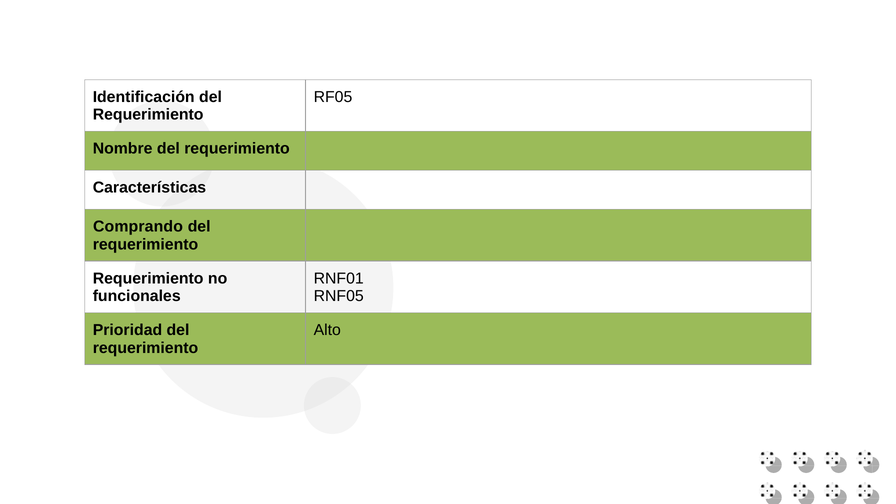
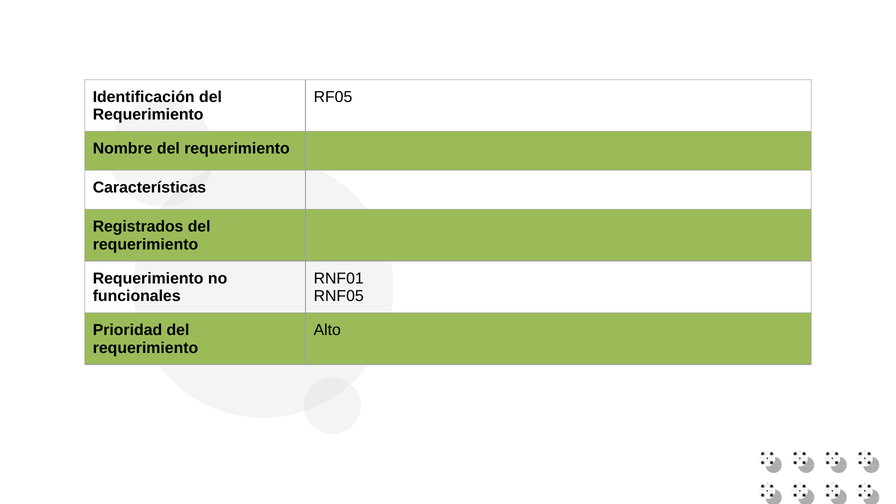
Comprando: Comprando -> Registrados (138, 227)
